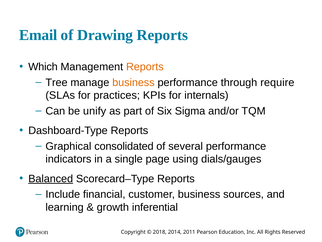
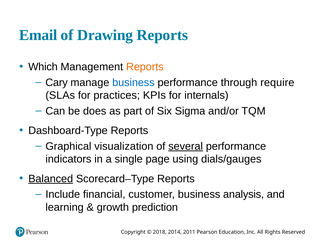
Tree: Tree -> Cary (57, 82)
business colour: orange -> blue (133, 82)
unify: unify -> does (95, 111)
consolidated: consolidated -> visualization (124, 146)
several underline: none -> present (186, 146)
sources: sources -> analysis (244, 194)
inferential: inferential -> prediction (155, 207)
